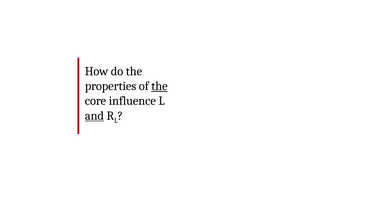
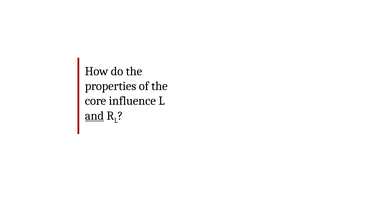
the underline: present -> none (159, 86)
